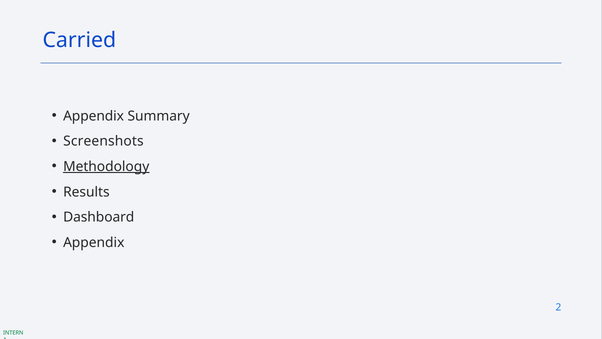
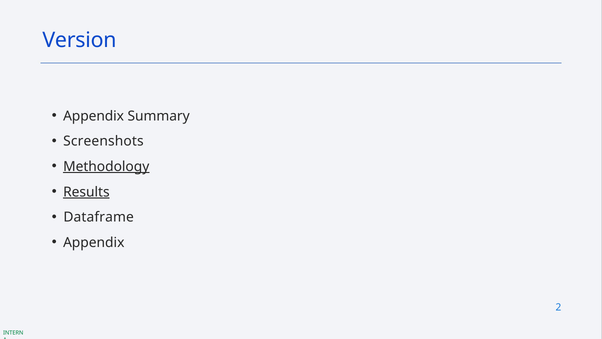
Carried: Carried -> Version (79, 40)
Results underline: none -> present (86, 192)
Dashboard: Dashboard -> Dataframe (99, 217)
